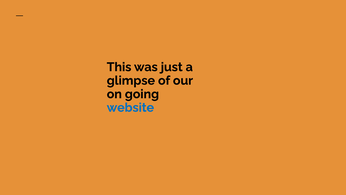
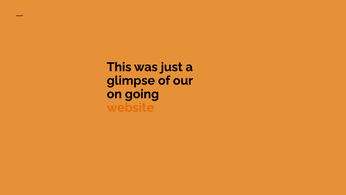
website colour: blue -> orange (130, 107)
